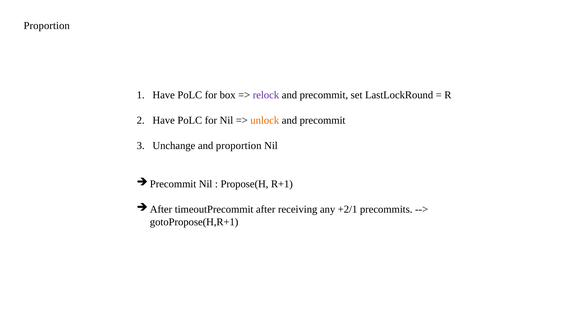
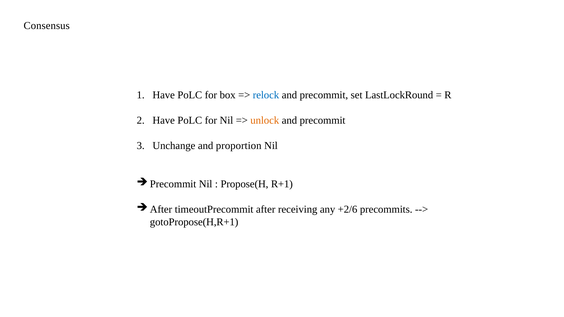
Proportion: Proportion -> Consensus (47, 26)
relock colour: purple -> blue (266, 95)
+2/1: +2/1 -> +2/6 (348, 209)
